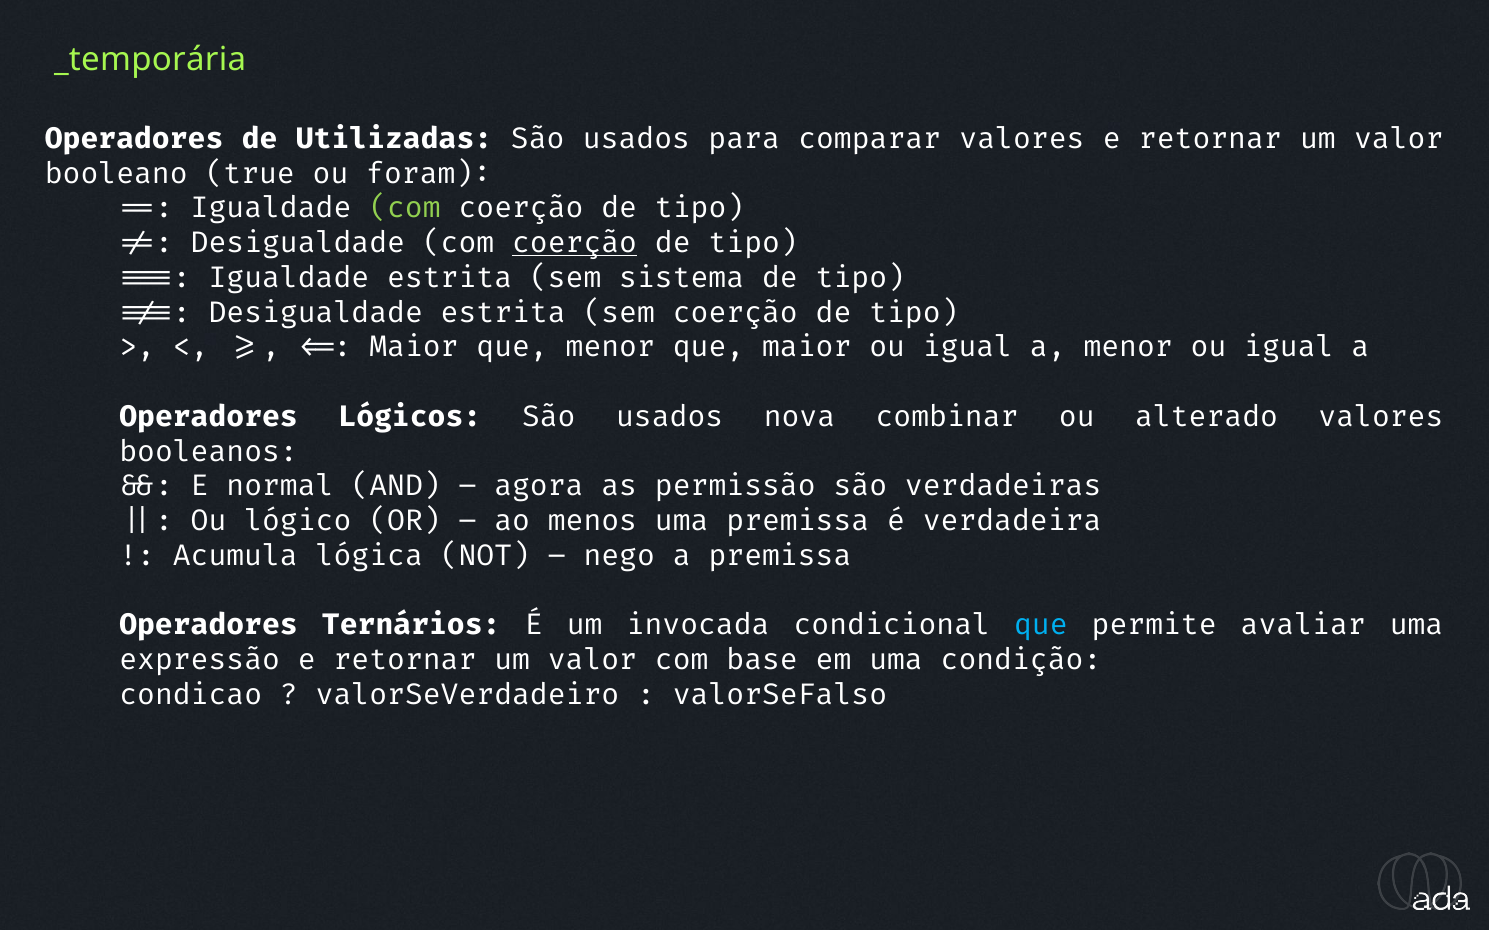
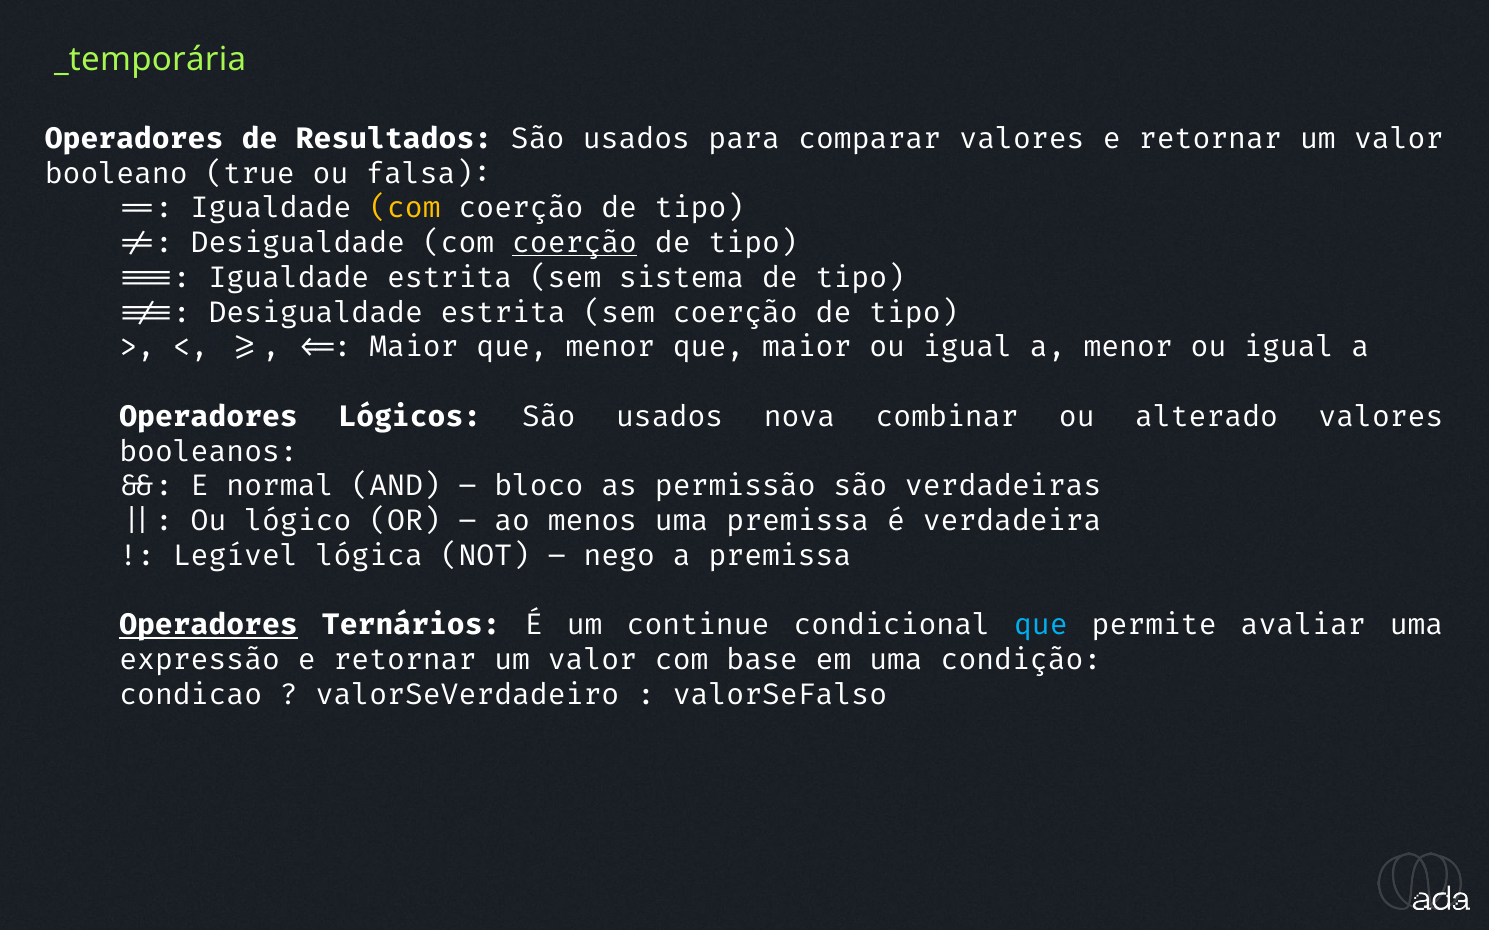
Utilizadas: Utilizadas -> Resultados (394, 139)
foram: foram -> falsa (429, 174)
com colour: light green -> yellow (405, 208)
agora: agora -> bloco (539, 487)
Acumula: Acumula -> Legível (235, 556)
Operadores underline: none -> present (209, 626)
invocada: invocada -> continue (698, 626)
